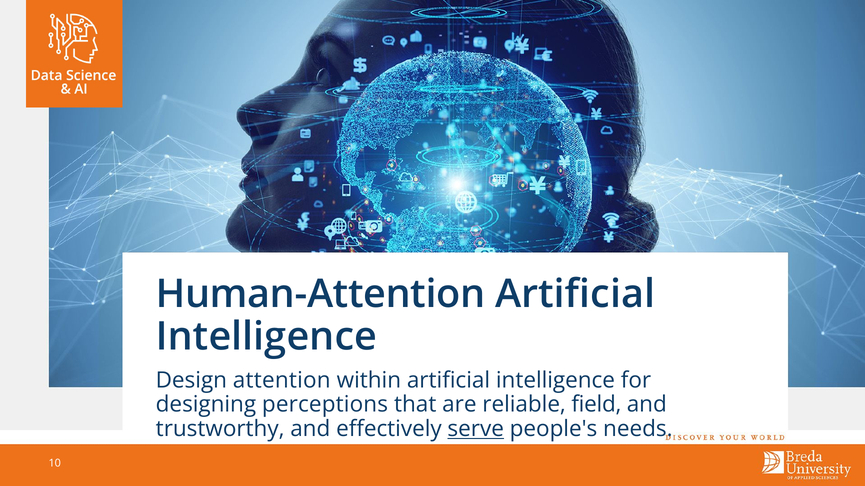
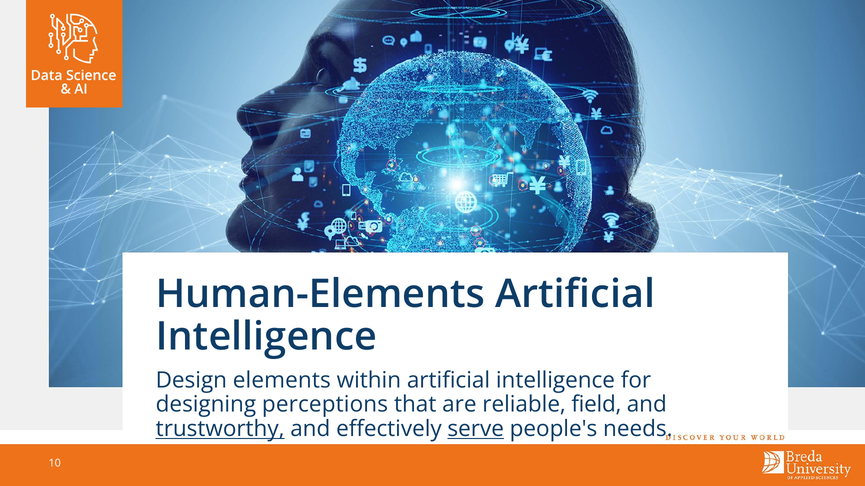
Human-Attention: Human-Attention -> Human-Elements (320, 294)
attention: attention -> elements (282, 381)
trustworthy underline: none -> present (220, 429)
